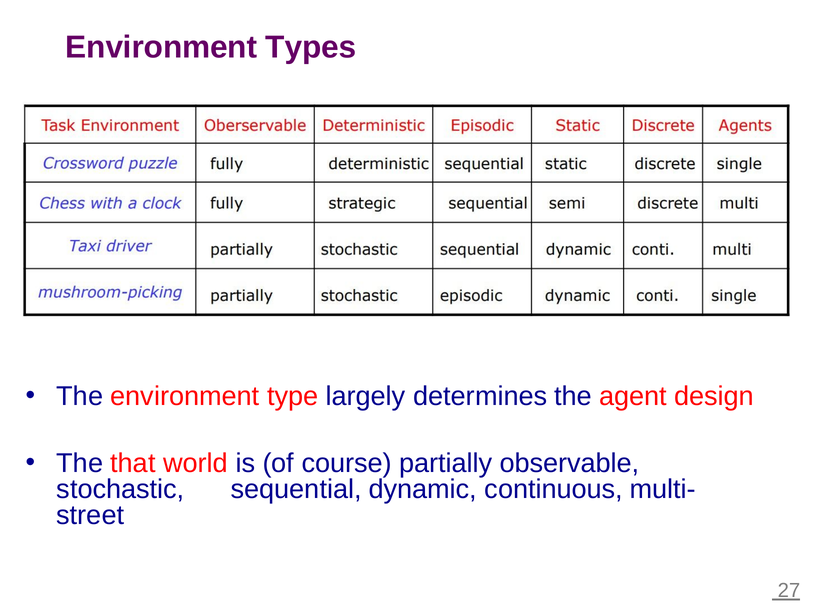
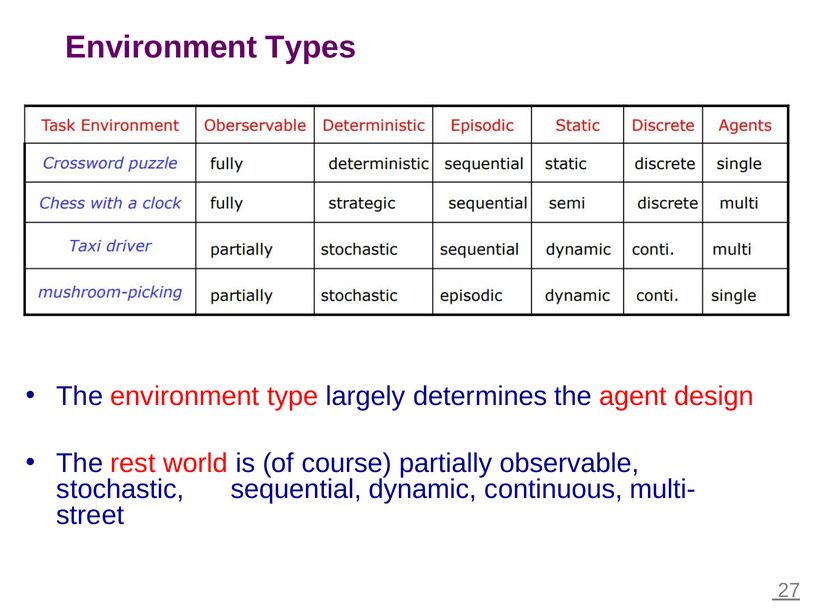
that: that -> rest (133, 463)
